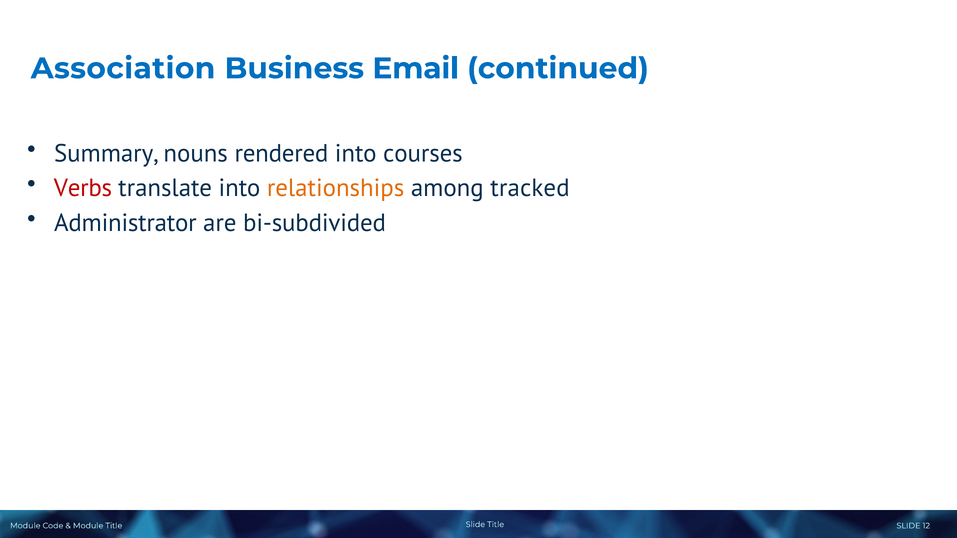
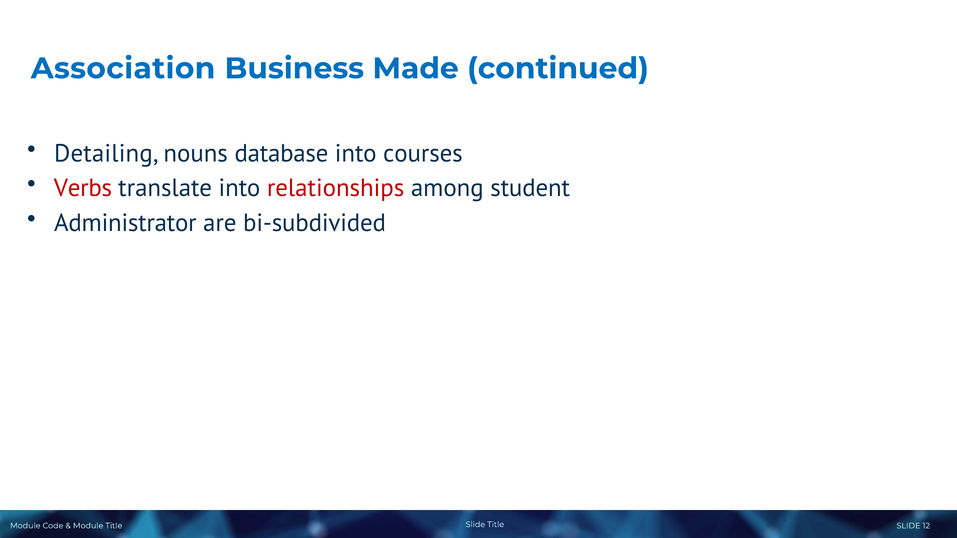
Email: Email -> Made (416, 68)
Summary: Summary -> Detailing (106, 153)
rendered: rendered -> database (281, 153)
relationships colour: orange -> red (336, 188)
tracked: tracked -> student (530, 188)
